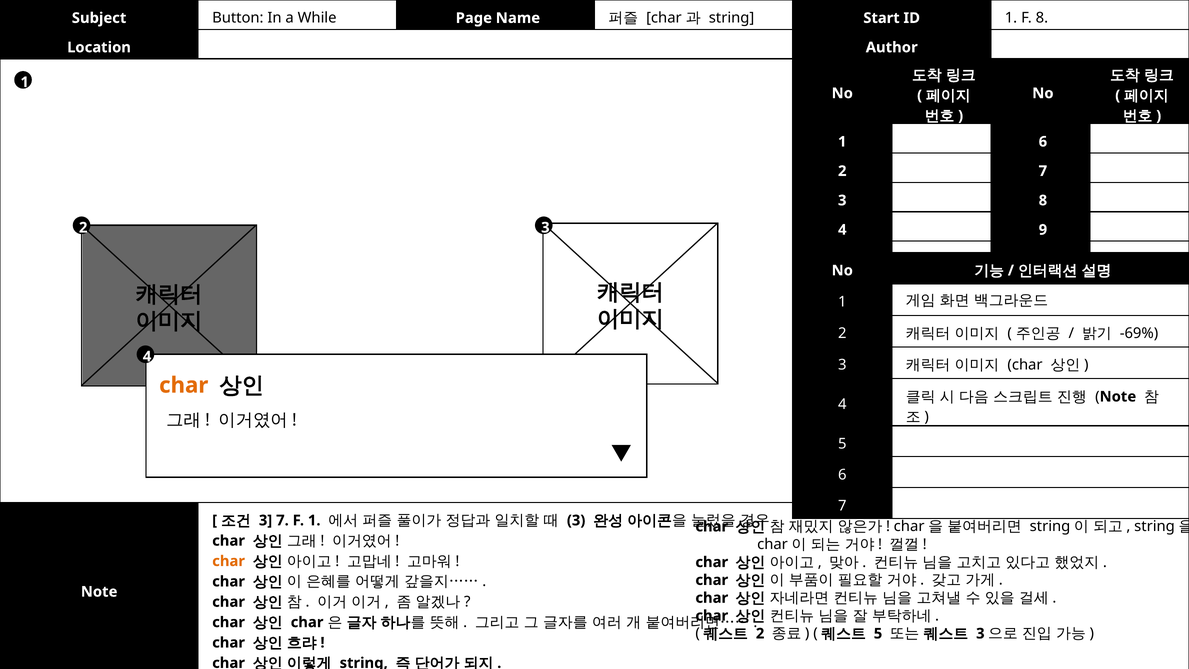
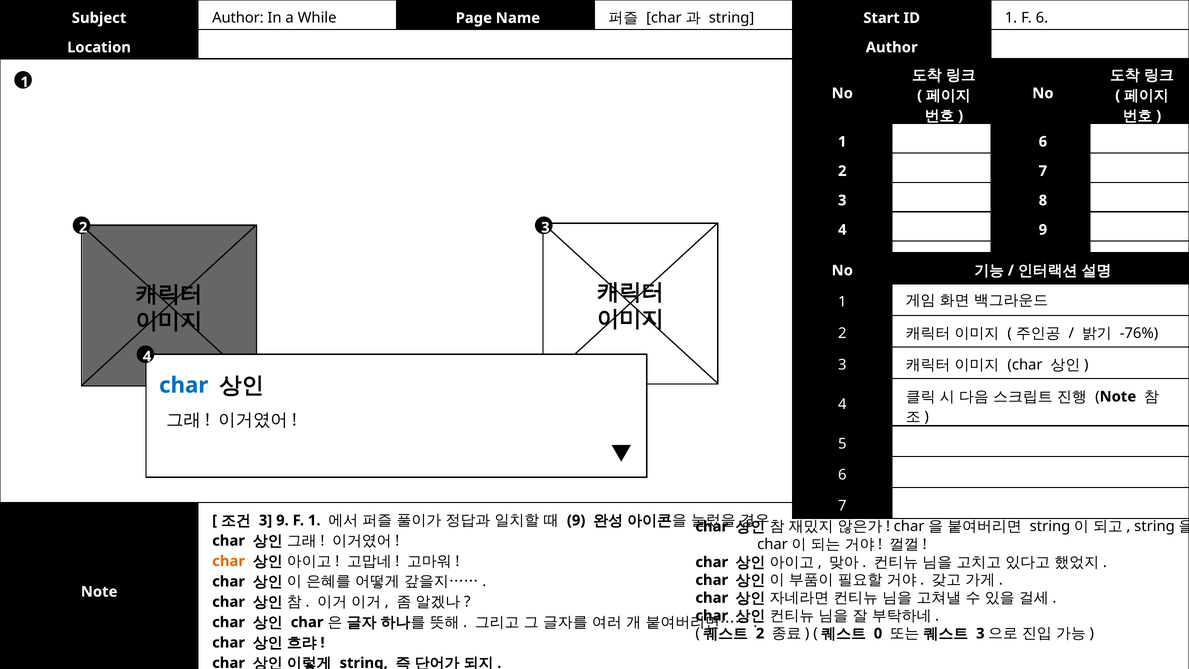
Subject Button: Button -> Author (238, 18)
F 8: 8 -> 6 (1042, 18)
-69%: -69% -> -76% (1139, 333)
char colour: orange -> blue (184, 385)
3 7: 7 -> 9 (282, 520)
3: 3 -> 9 (576, 520)
5: 5 -> 0 (878, 633)
